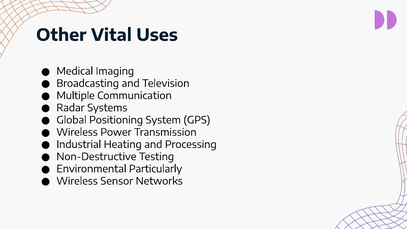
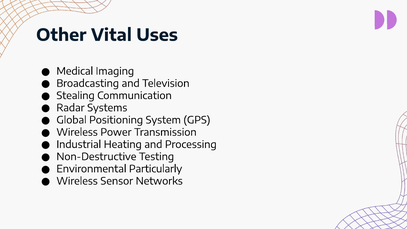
Multiple: Multiple -> Stealing (76, 96)
